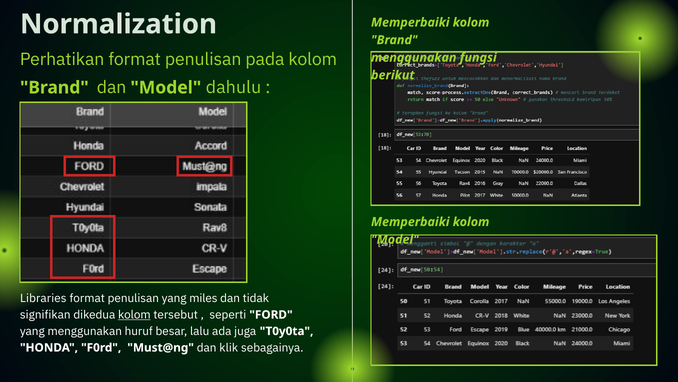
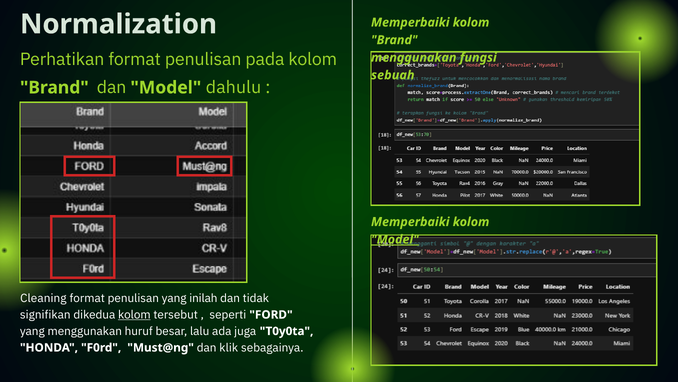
berikut: berikut -> sebuah (393, 75)
Model underline: none -> present (395, 239)
Libraries: Libraries -> Cleaning (43, 298)
miles: miles -> inilah (203, 298)
